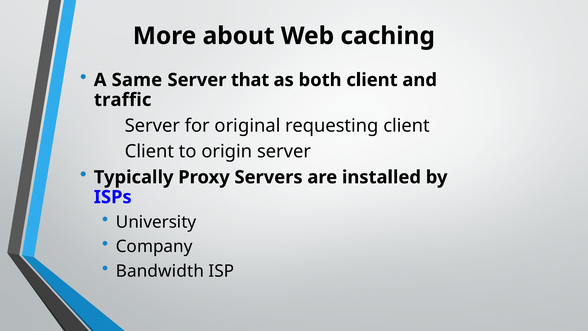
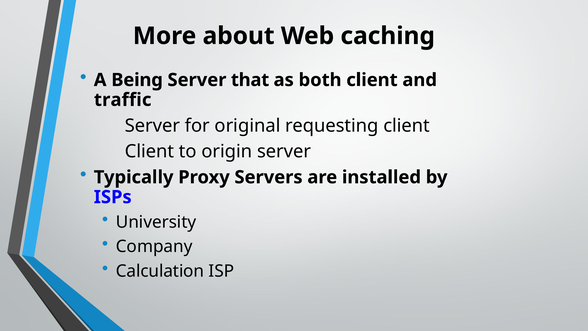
Same: Same -> Being (137, 80)
Bandwidth: Bandwidth -> Calculation (160, 271)
